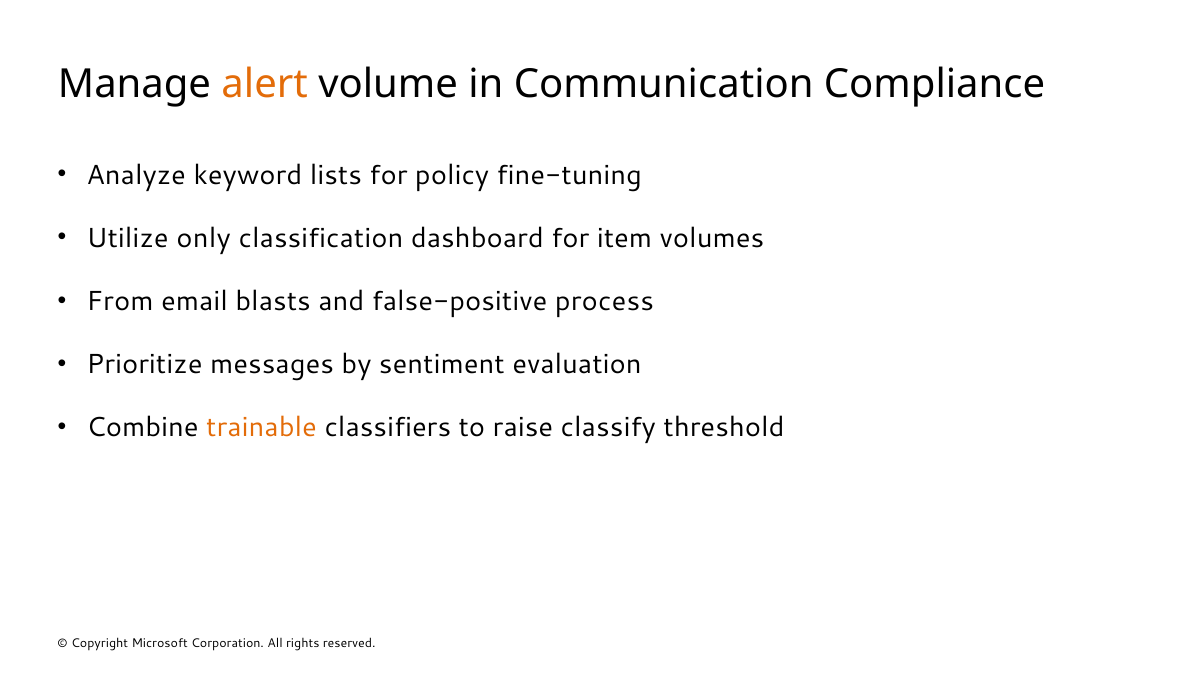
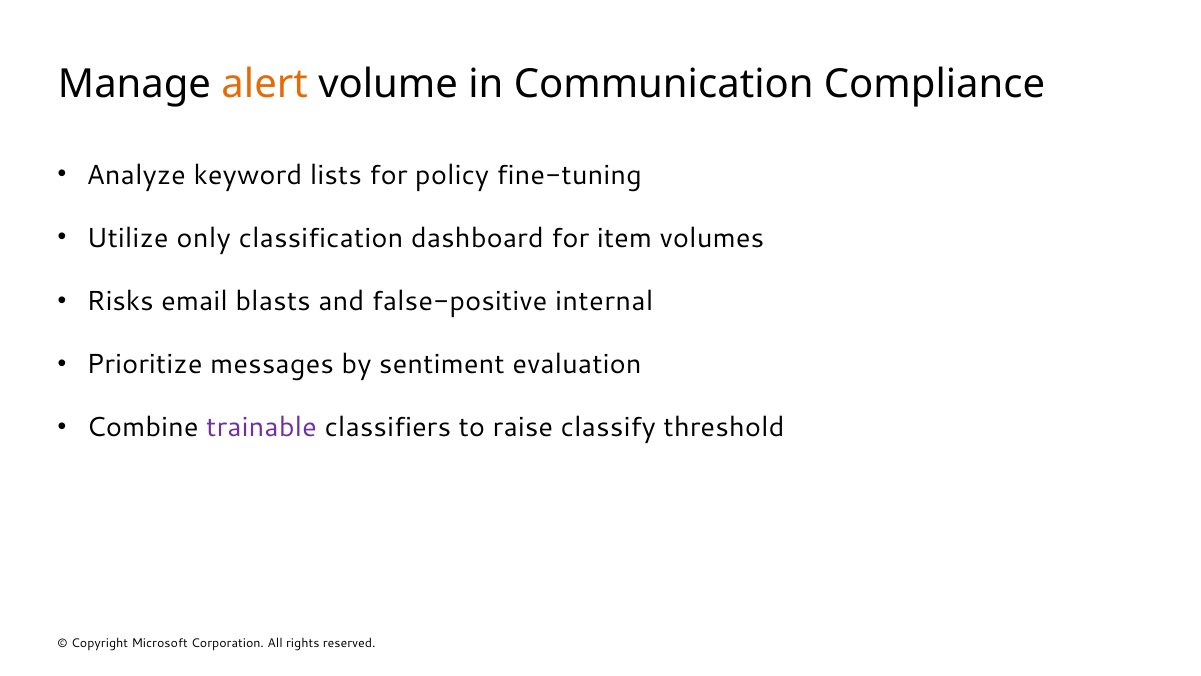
From: From -> Risks (120, 301)
process: process -> internal (604, 301)
trainable colour: orange -> purple (262, 427)
